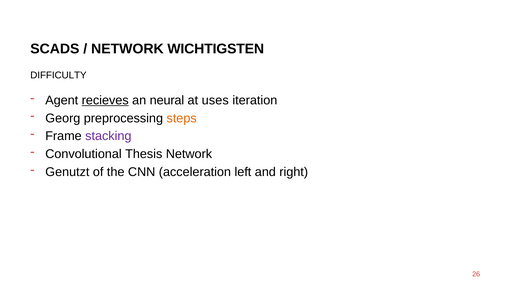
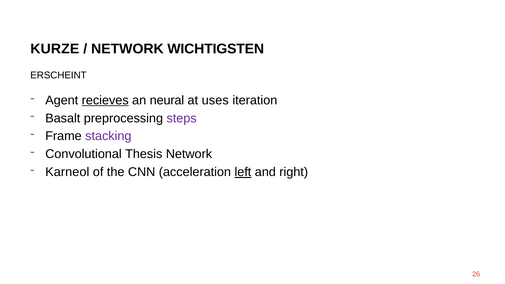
SCADS: SCADS -> KURZE (55, 49)
DIFFICULTY: DIFFICULTY -> ERSCHEINT (58, 75)
Georg: Georg -> Basalt (63, 118)
steps colour: orange -> purple (182, 118)
Genutzt: Genutzt -> Karneol (67, 172)
left underline: none -> present (243, 172)
